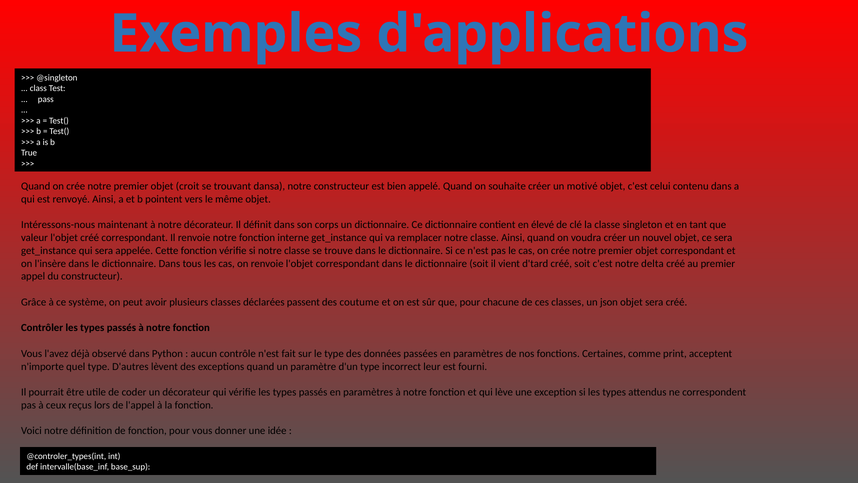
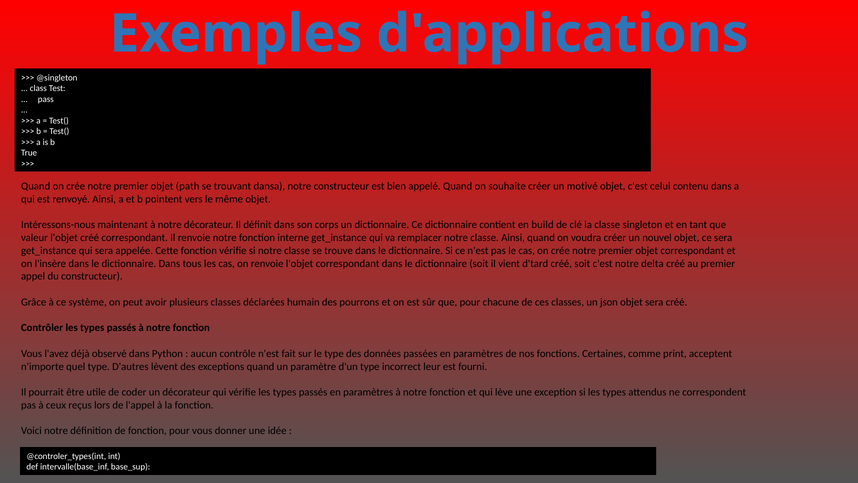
croit: croit -> path (188, 186)
élevé: élevé -> build (543, 225)
passent: passent -> humain (303, 302)
coutume: coutume -> pourrons (359, 302)
